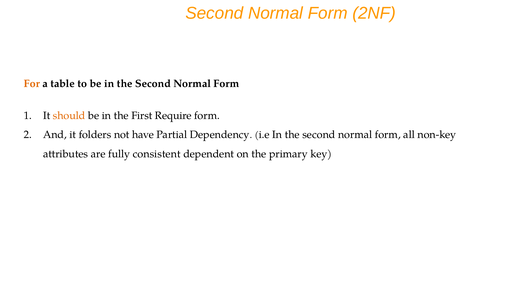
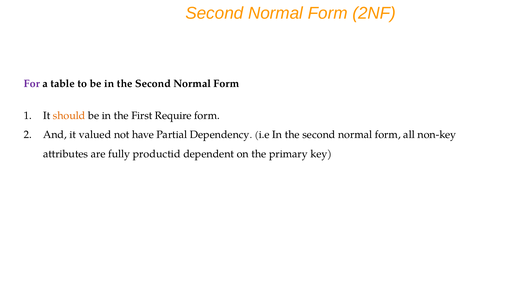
For colour: orange -> purple (32, 83)
folders: folders -> valued (95, 135)
consistent: consistent -> productid (157, 154)
